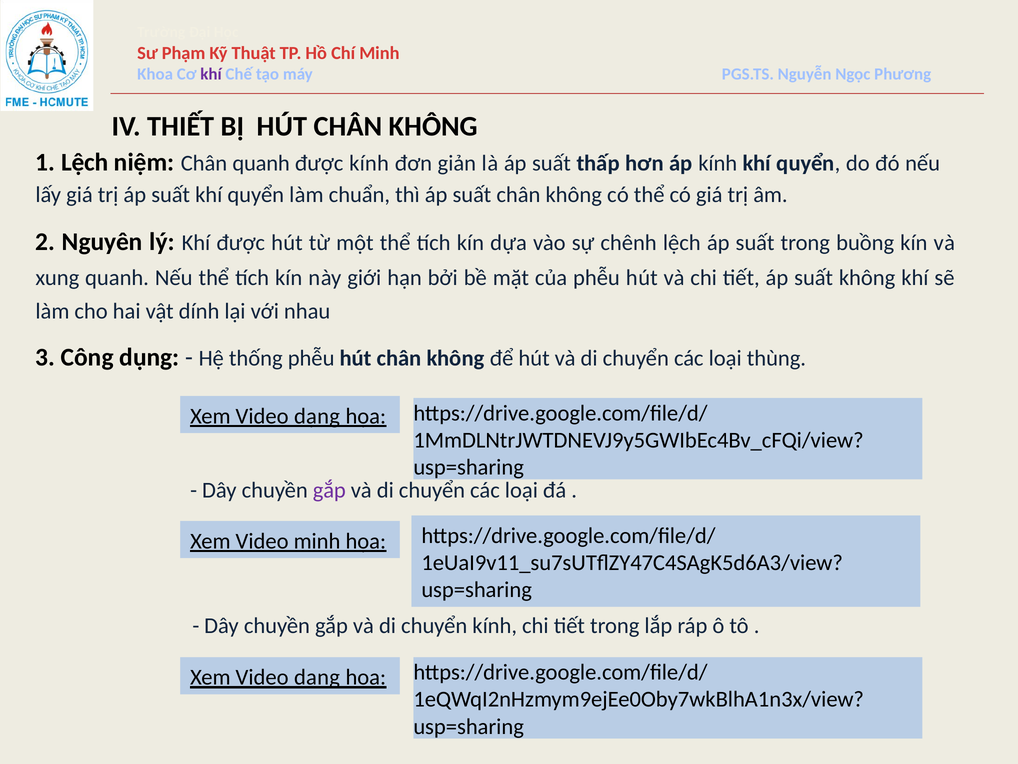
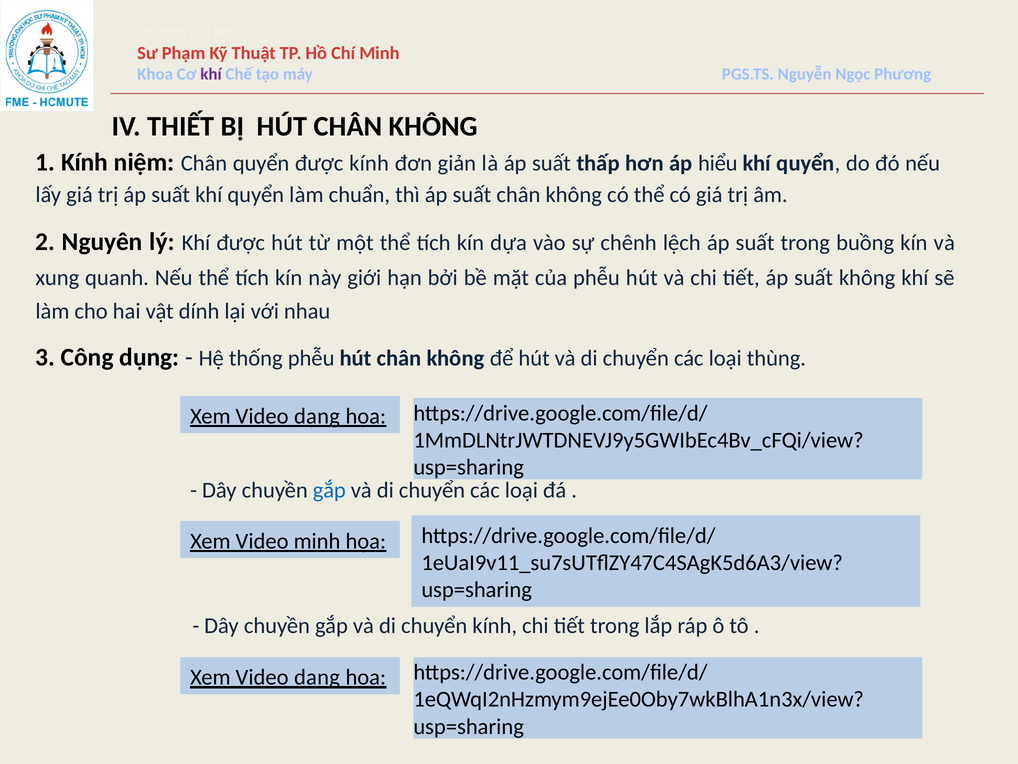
1 Lệch: Lệch -> Kính (85, 162)
Chân quanh: quanh -> quyển (261, 163)
áp kính: kính -> hiểu (718, 163)
gắp colour: purple -> blue (329, 490)
